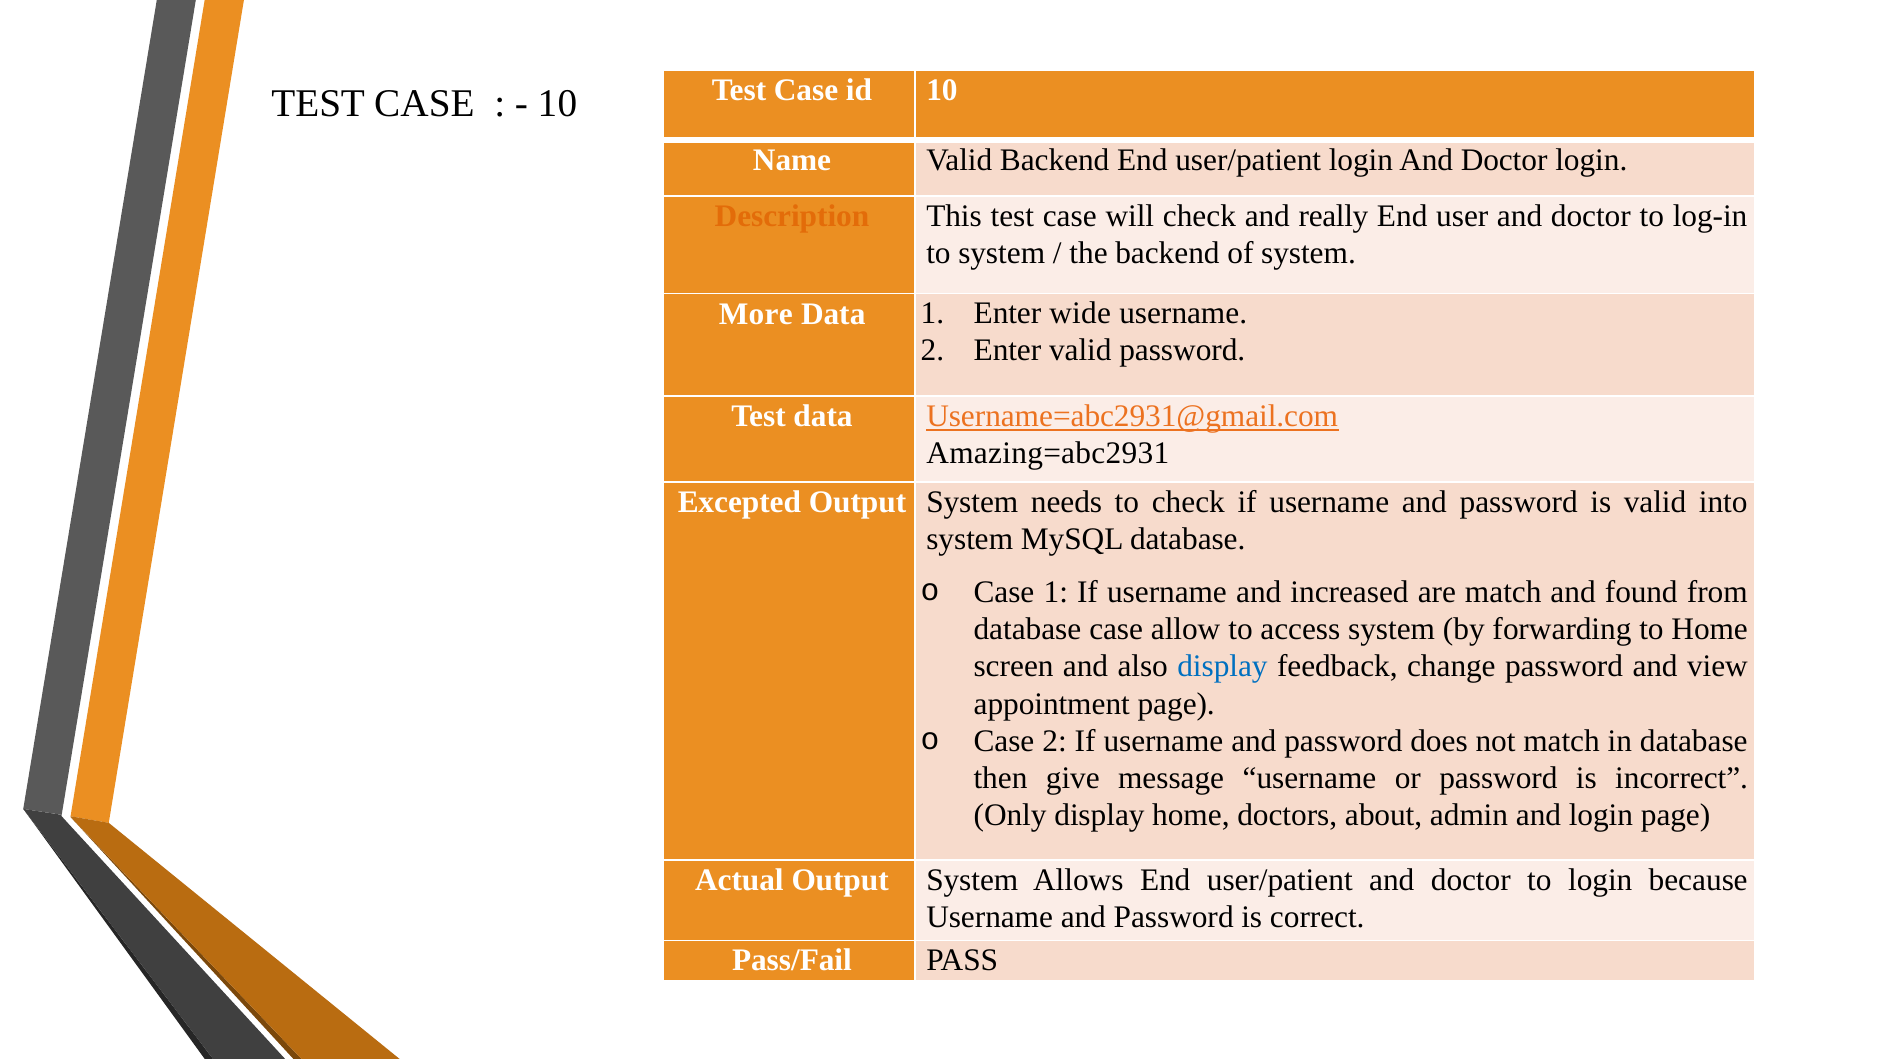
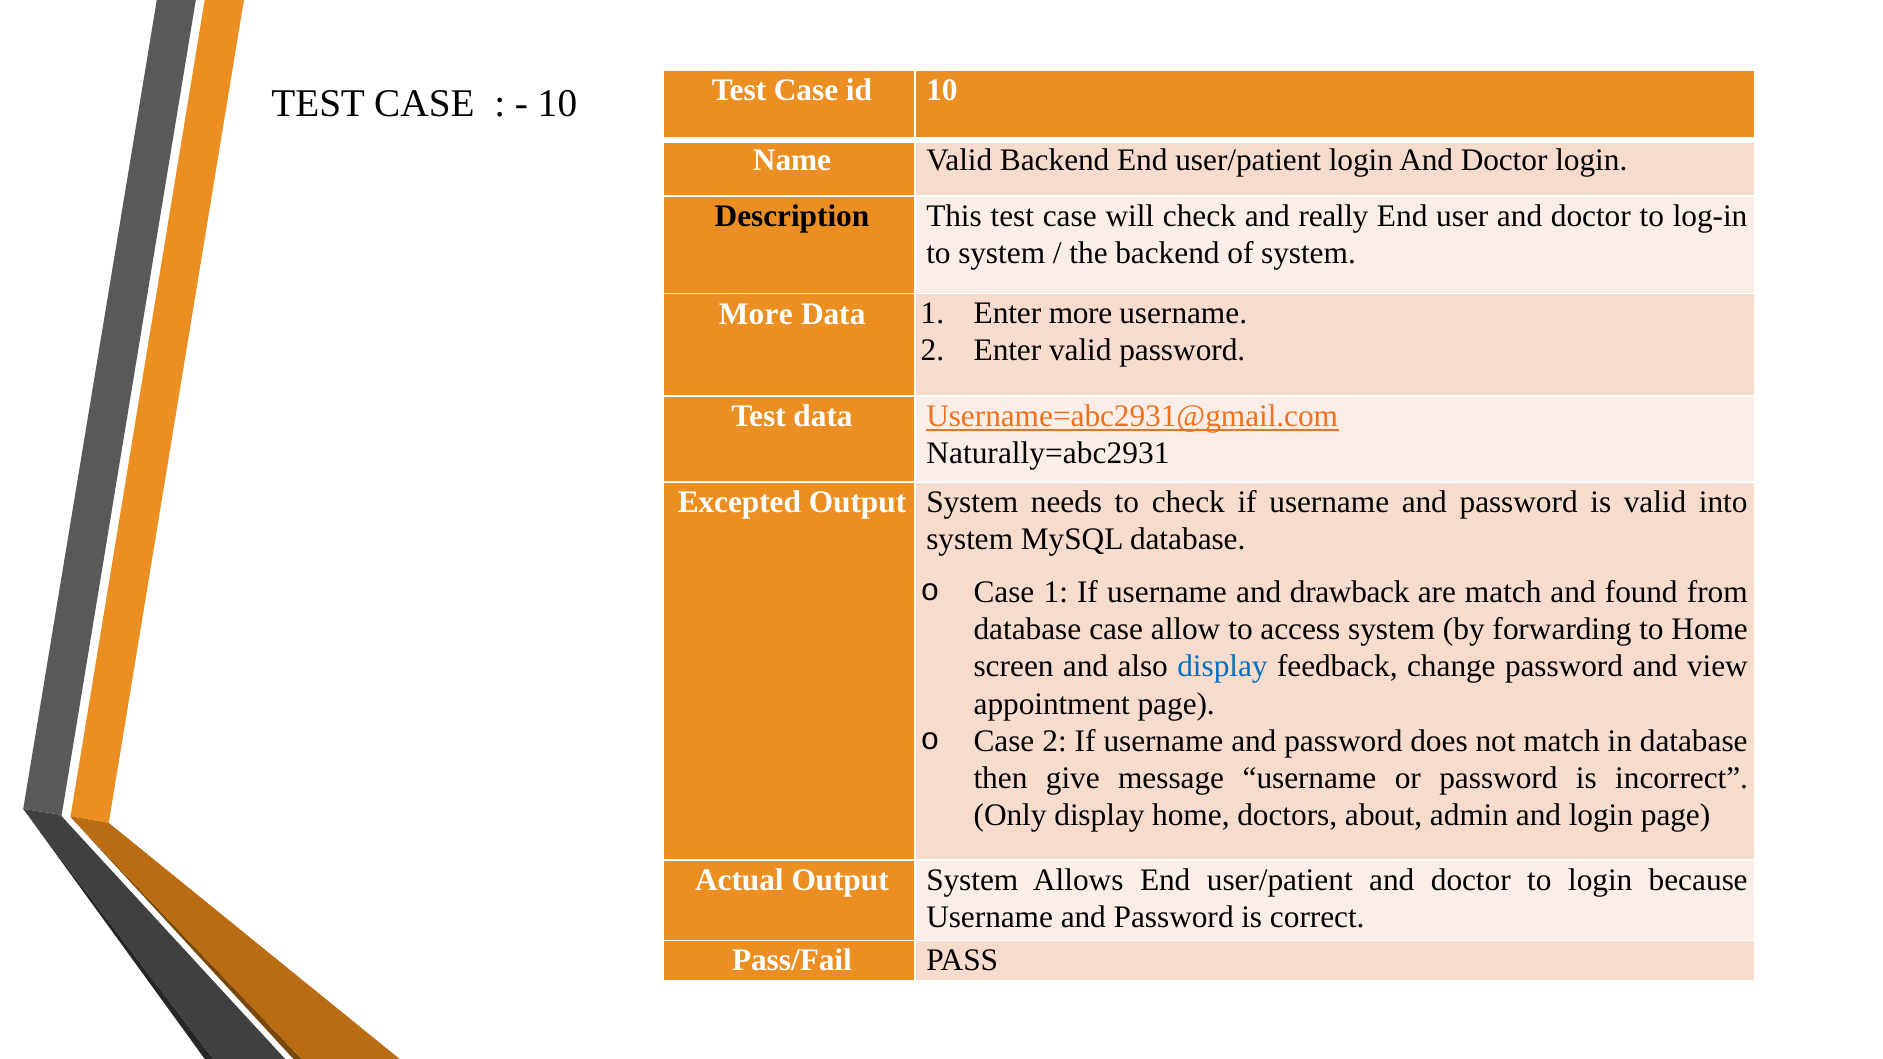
Description colour: orange -> black (792, 216)
Enter wide: wide -> more (1081, 313)
Amazing=abc2931: Amazing=abc2931 -> Naturally=abc2931 (1048, 453)
increased: increased -> drawback (1350, 592)
